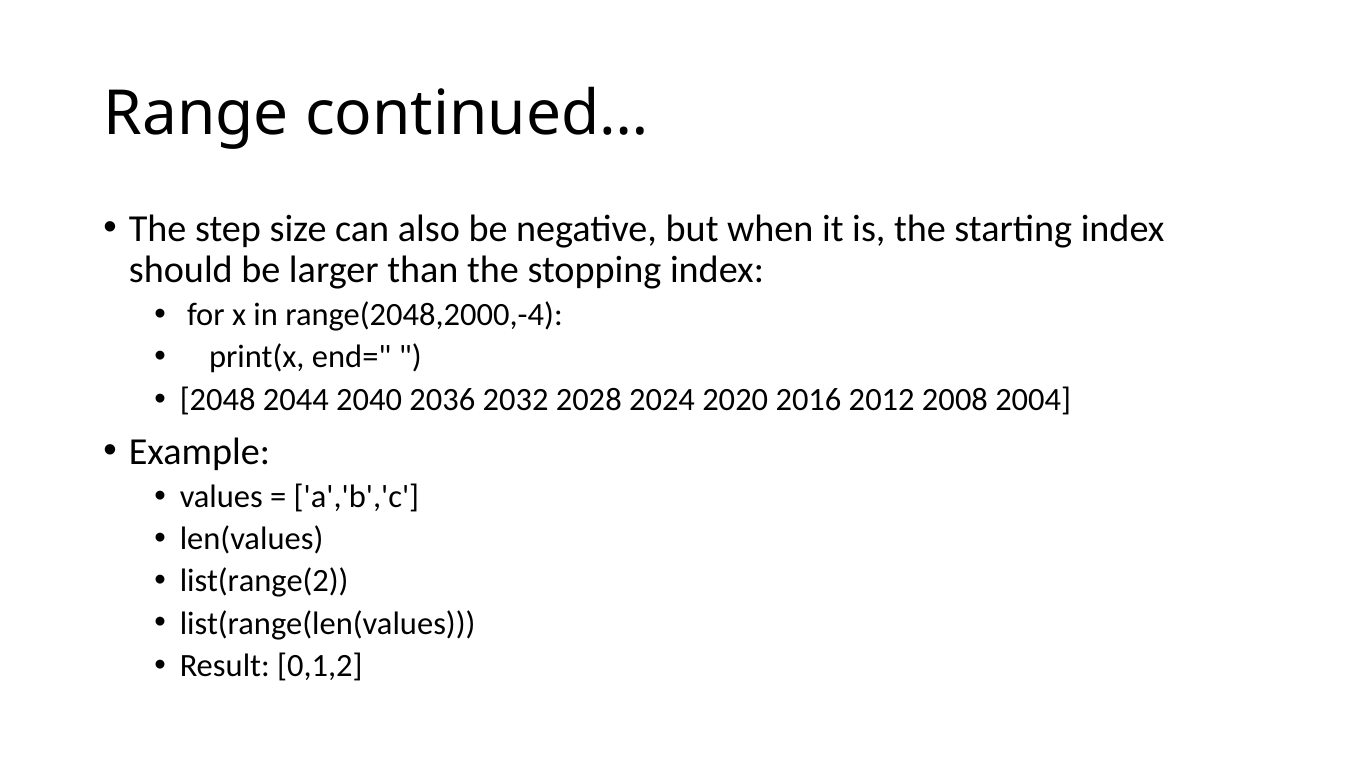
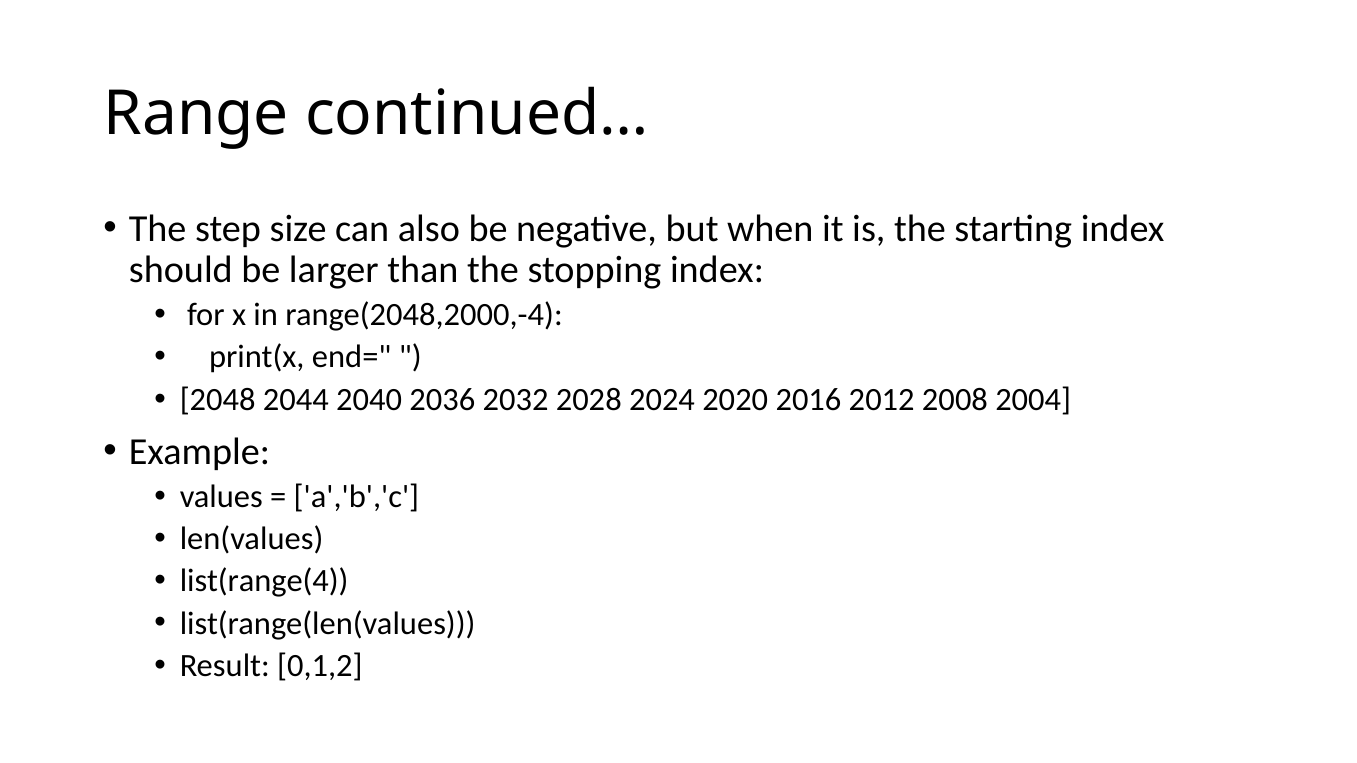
list(range(2: list(range(2 -> list(range(4 (264, 581)
